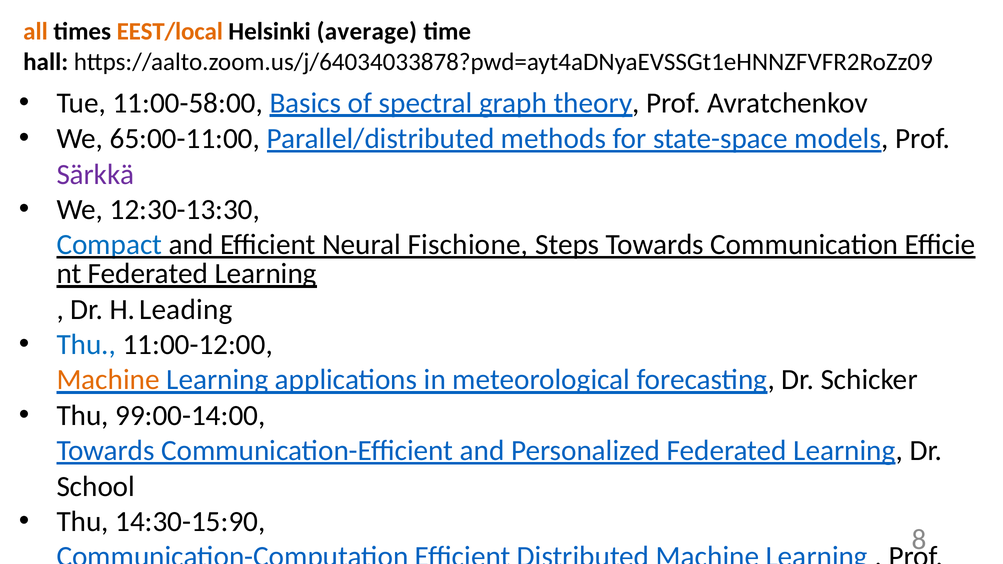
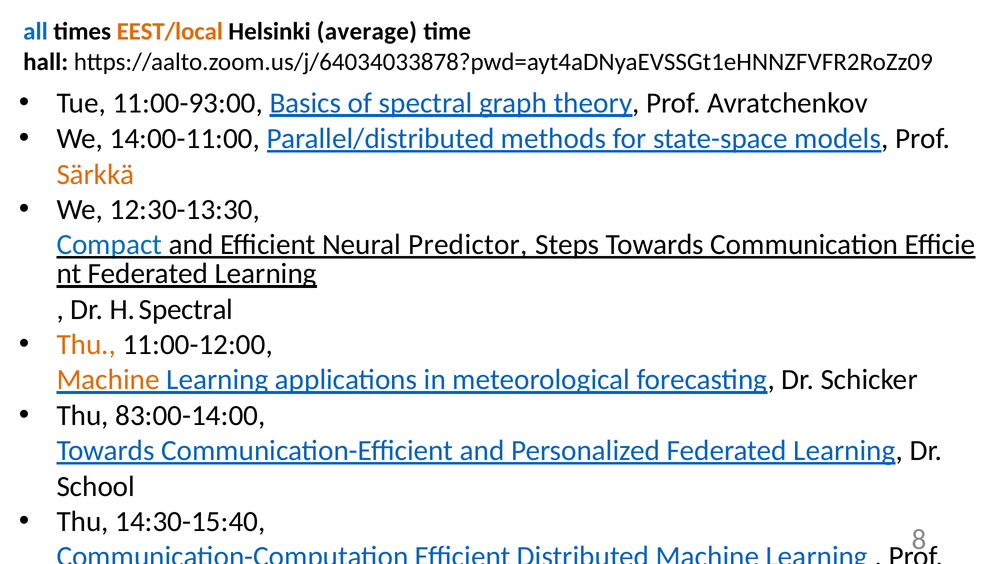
all colour: orange -> blue (35, 32)
11:00-58:00: 11:00-58:00 -> 11:00-93:00 (188, 103)
65:00-11:00: 65:00-11:00 -> 14:00-11:00 (185, 139)
Särkkä colour: purple -> orange (95, 174)
Neural Fischione: Fischione -> Predictor (468, 245)
H Leading: Leading -> Spectral (186, 310)
Thu colour: blue -> orange (86, 345)
99:00-14:00: 99:00-14:00 -> 83:00-14:00 (190, 416)
14:30-15:90: 14:30-15:90 -> 14:30-15:40 (190, 522)
